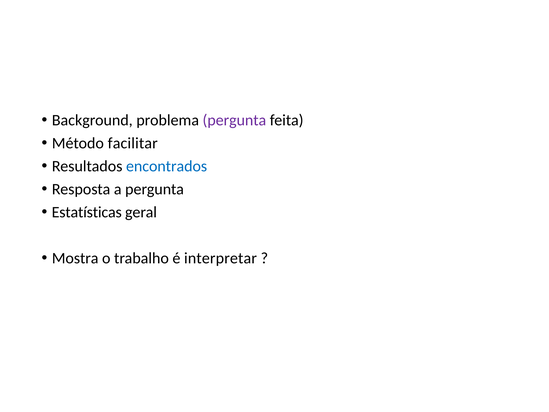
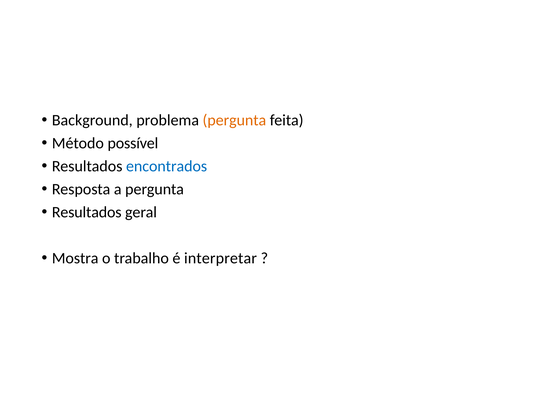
pergunta colour: purple -> orange (234, 120)
facilitar: facilitar -> possível (133, 143)
Estatísticas: Estatísticas -> Resultados (87, 212)
